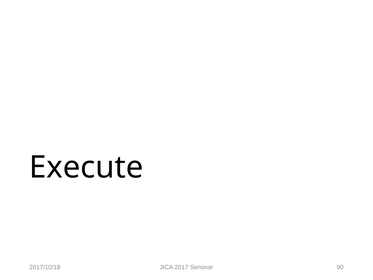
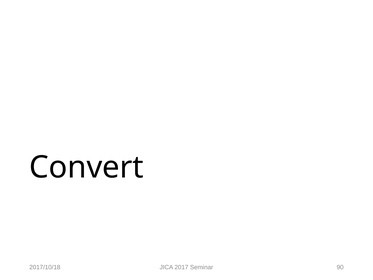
Execute: Execute -> Convert (86, 167)
